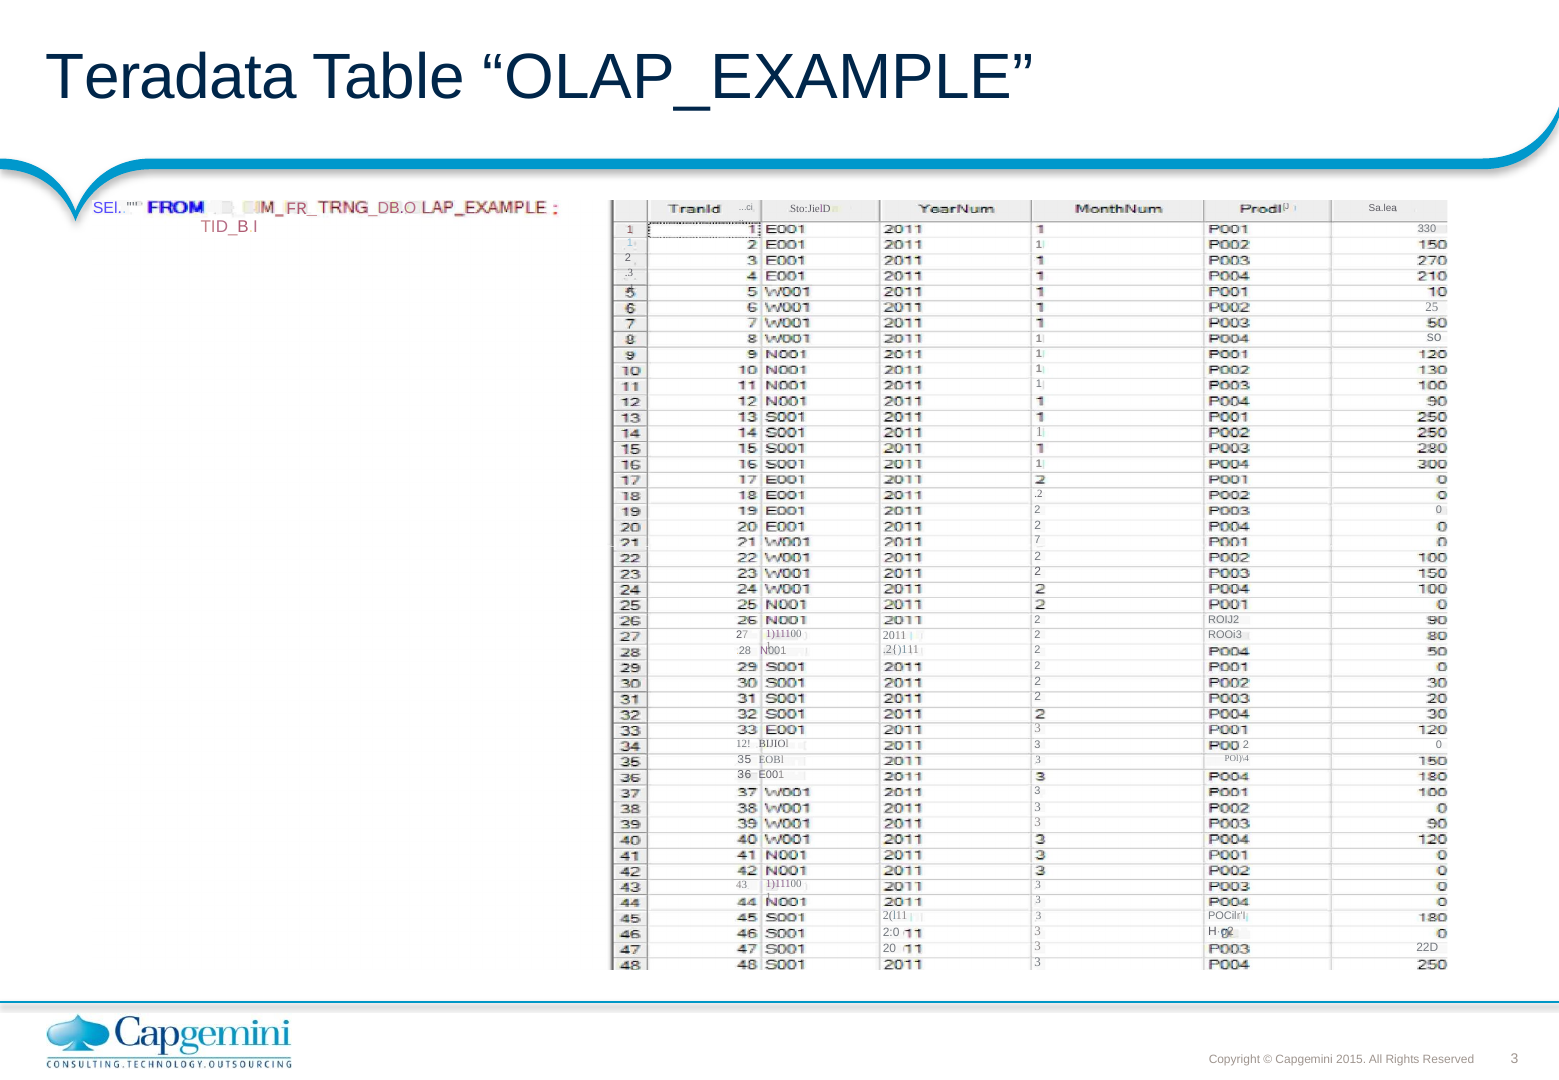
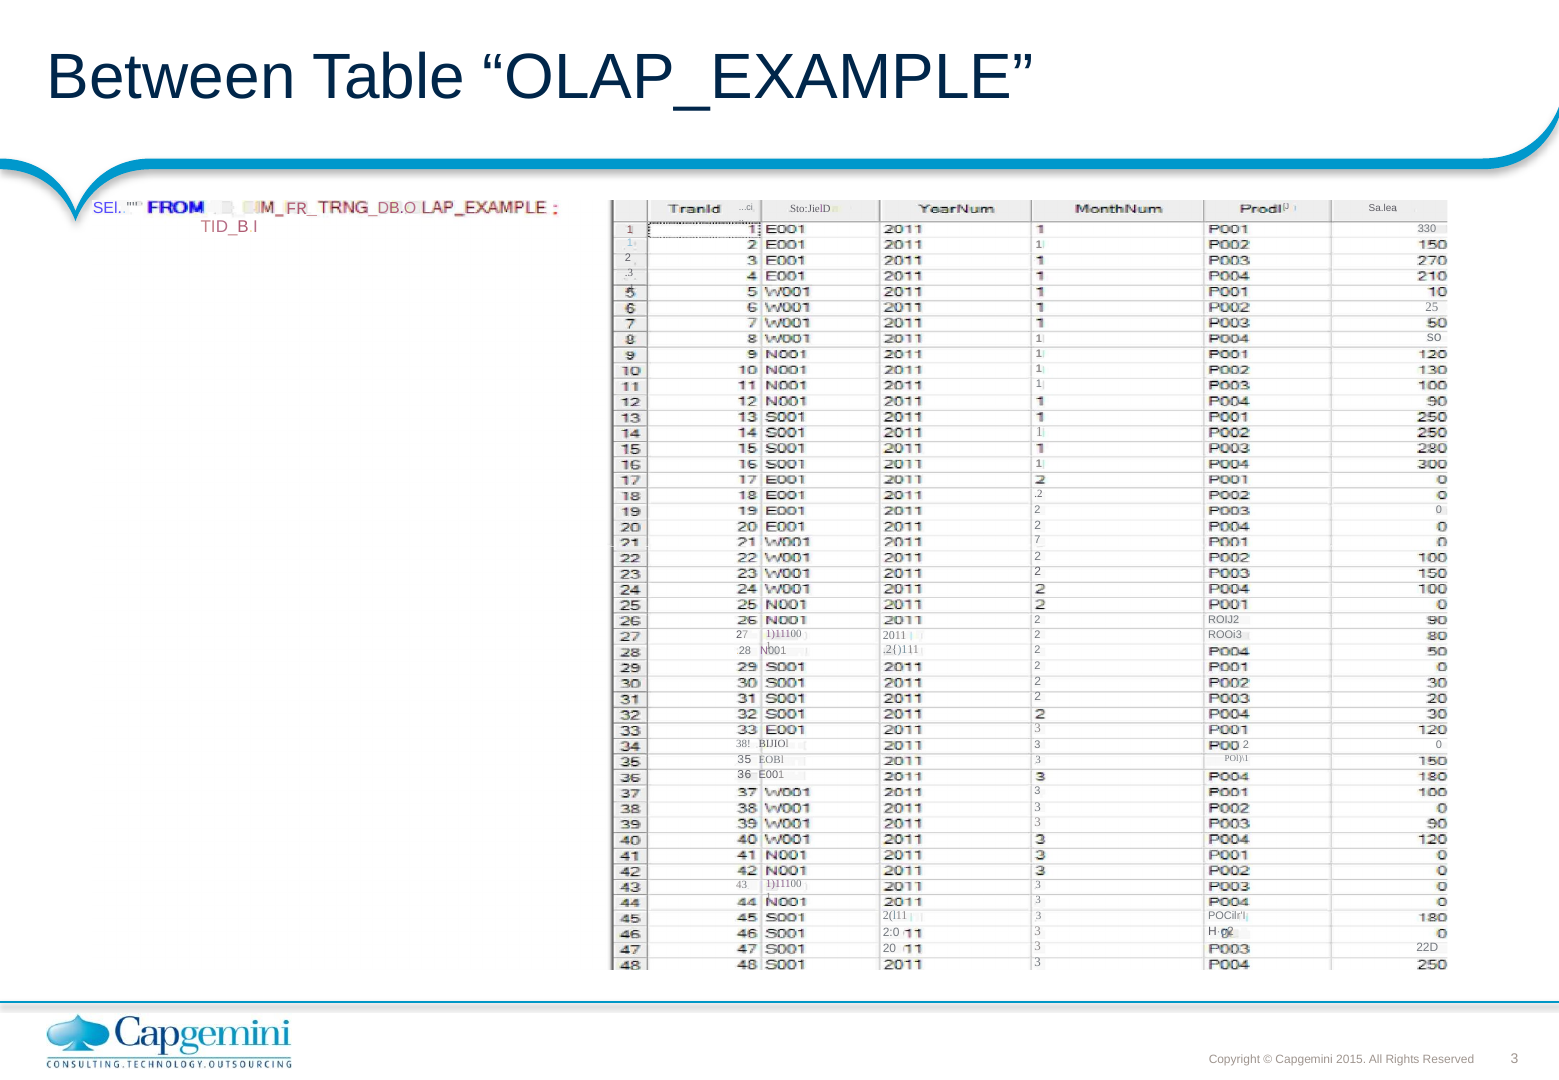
Teradata: Teradata -> Between (171, 77)
12: 12 -> 38 (743, 744)
POl)\4: POl)\4 -> POl)\1 (1237, 758)
